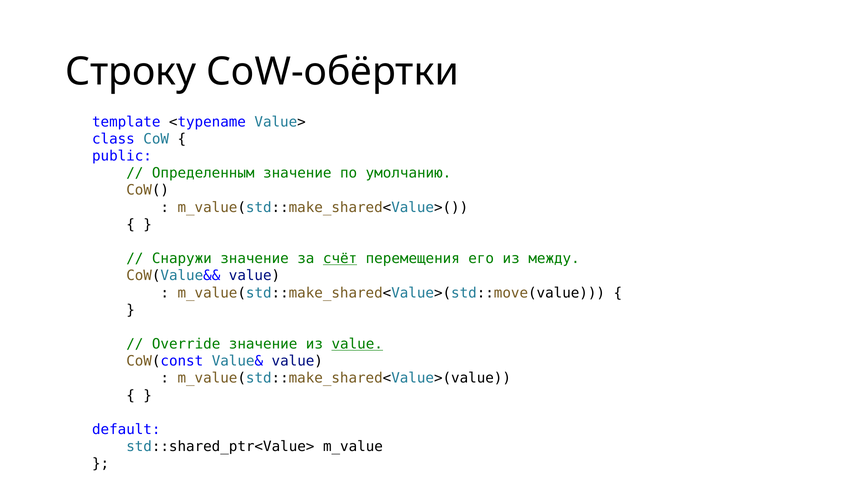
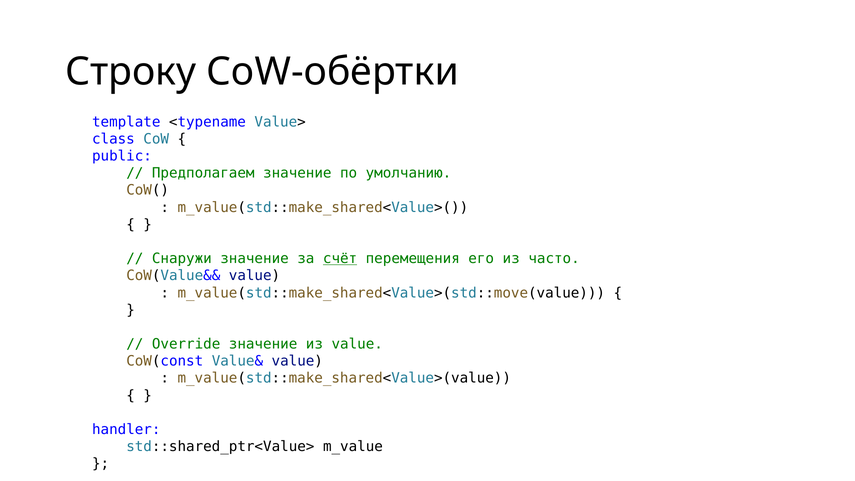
Определенным: Определенным -> Предполагаем (203, 173)
между: между -> часто (554, 259)
value underline: present -> none (357, 344)
default: default -> handler (126, 430)
